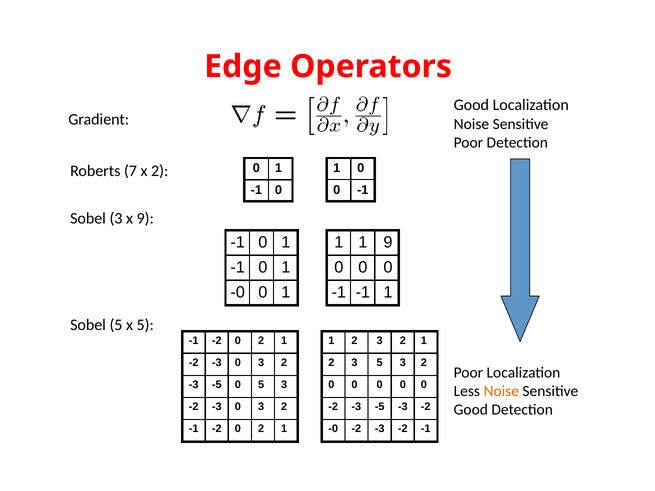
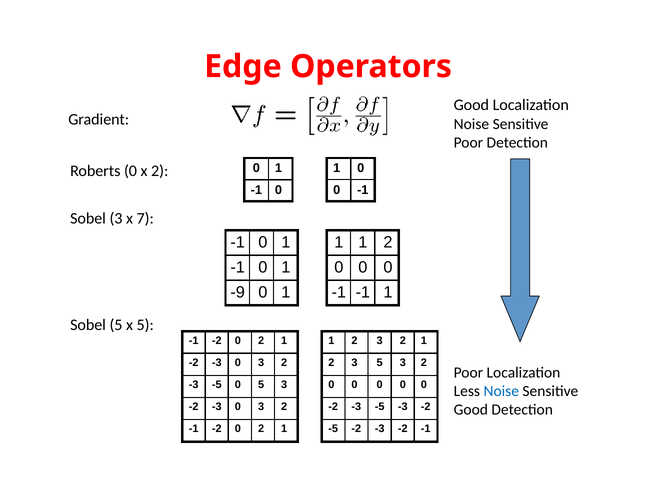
Roberts 7: 7 -> 0 (131, 171)
x 9: 9 -> 7 (145, 219)
9: 9 -> 2 (388, 243)
-0: -0 -> -9 (238, 293)
Noise colour: orange -> blue (501, 391)
-0: -0 -> -5 (333, 429)
